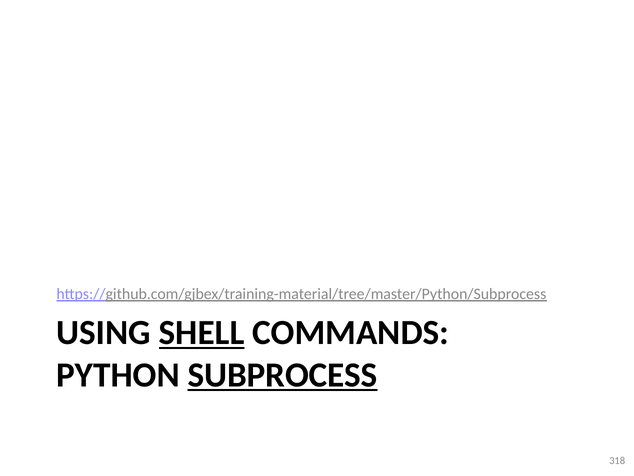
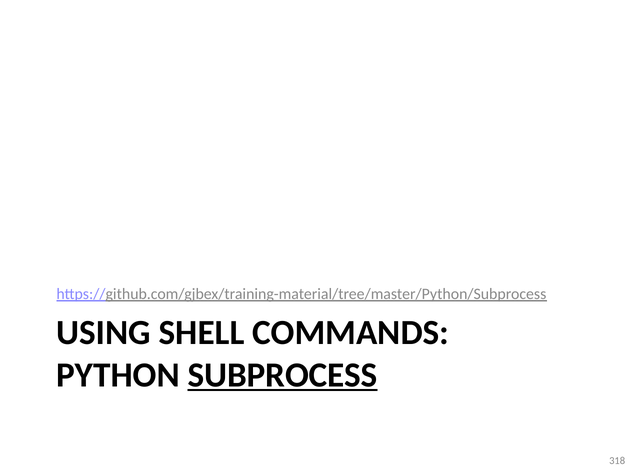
SHELL underline: present -> none (202, 332)
